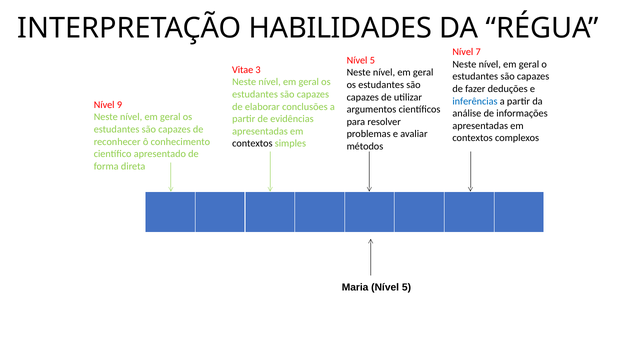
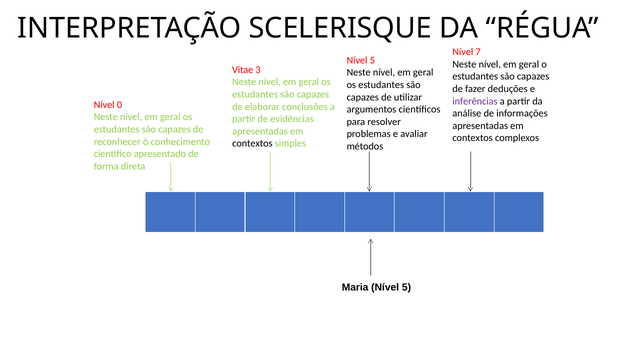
HABILIDADES: HABILIDADES -> SCELERISQUE (340, 28)
inferências colour: blue -> purple (475, 101)
9: 9 -> 0 (120, 105)
